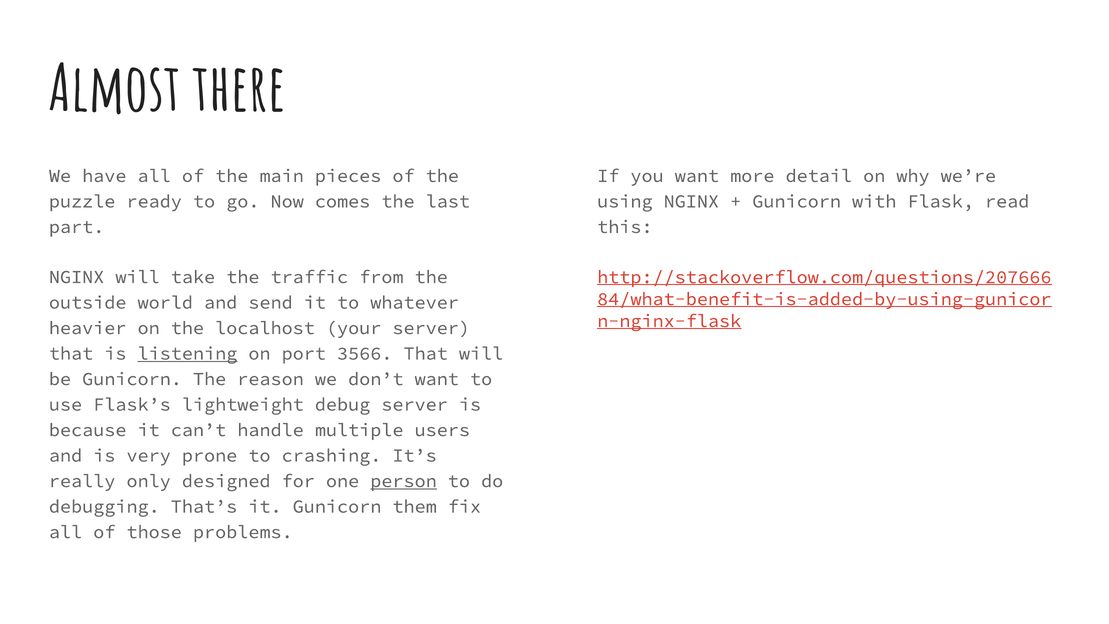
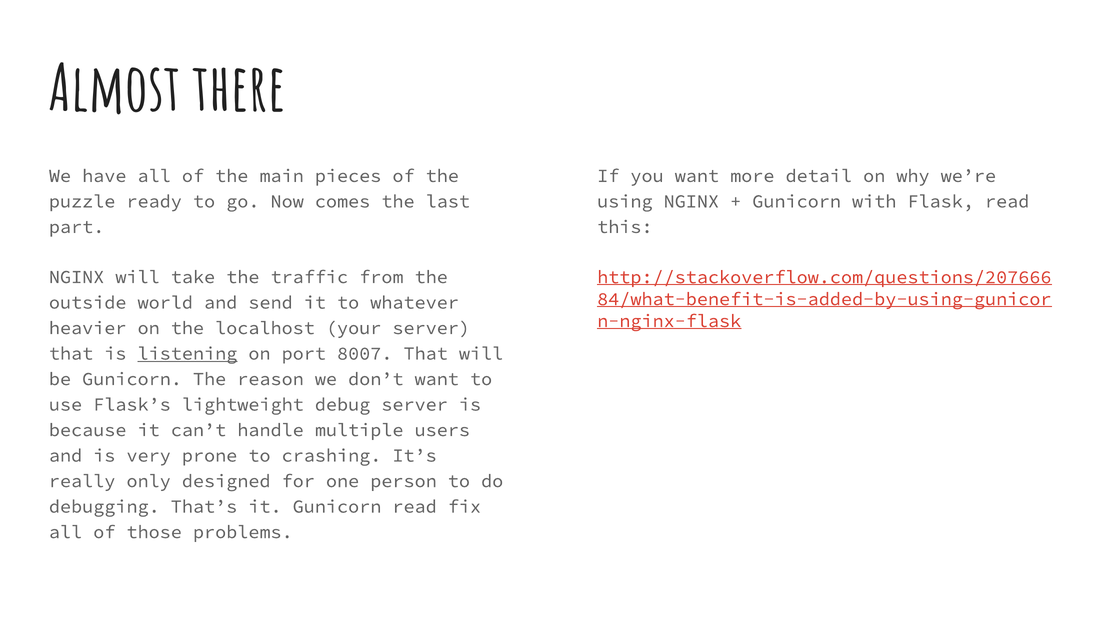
3566: 3566 -> 8007 (365, 353)
person underline: present -> none (404, 481)
Gunicorn them: them -> read (415, 506)
